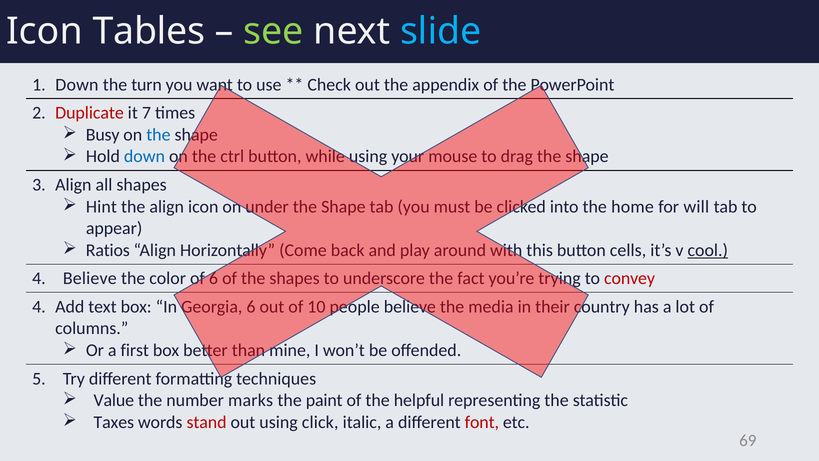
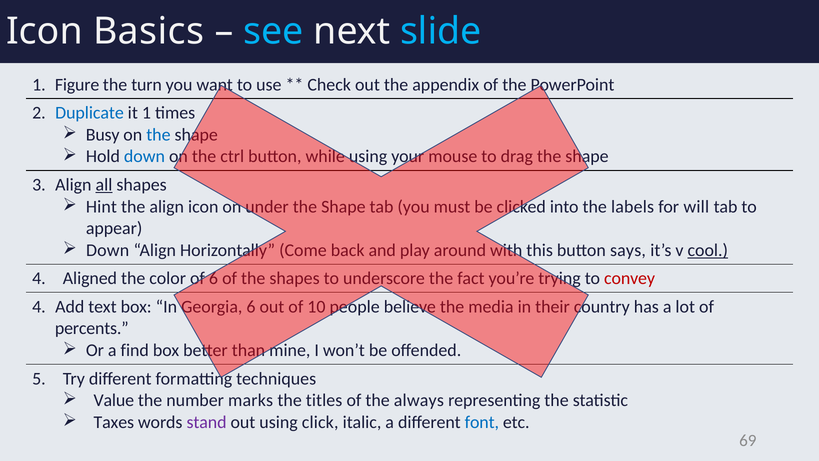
Tables: Tables -> Basics (149, 31)
see colour: light green -> light blue (273, 31)
Down: Down -> Figure (77, 85)
Duplicate colour: red -> blue (89, 113)
it 7: 7 -> 1 (146, 113)
all underline: none -> present (104, 185)
home: home -> labels (633, 206)
Ratios: Ratios -> Down (108, 250)
cells: cells -> says (628, 250)
Believe: Believe -> Aligned (90, 278)
columns: columns -> percents (92, 328)
first: first -> find (135, 350)
paint: paint -> titles (324, 400)
helpful: helpful -> always (419, 400)
stand colour: red -> purple (207, 422)
font colour: red -> blue (482, 422)
